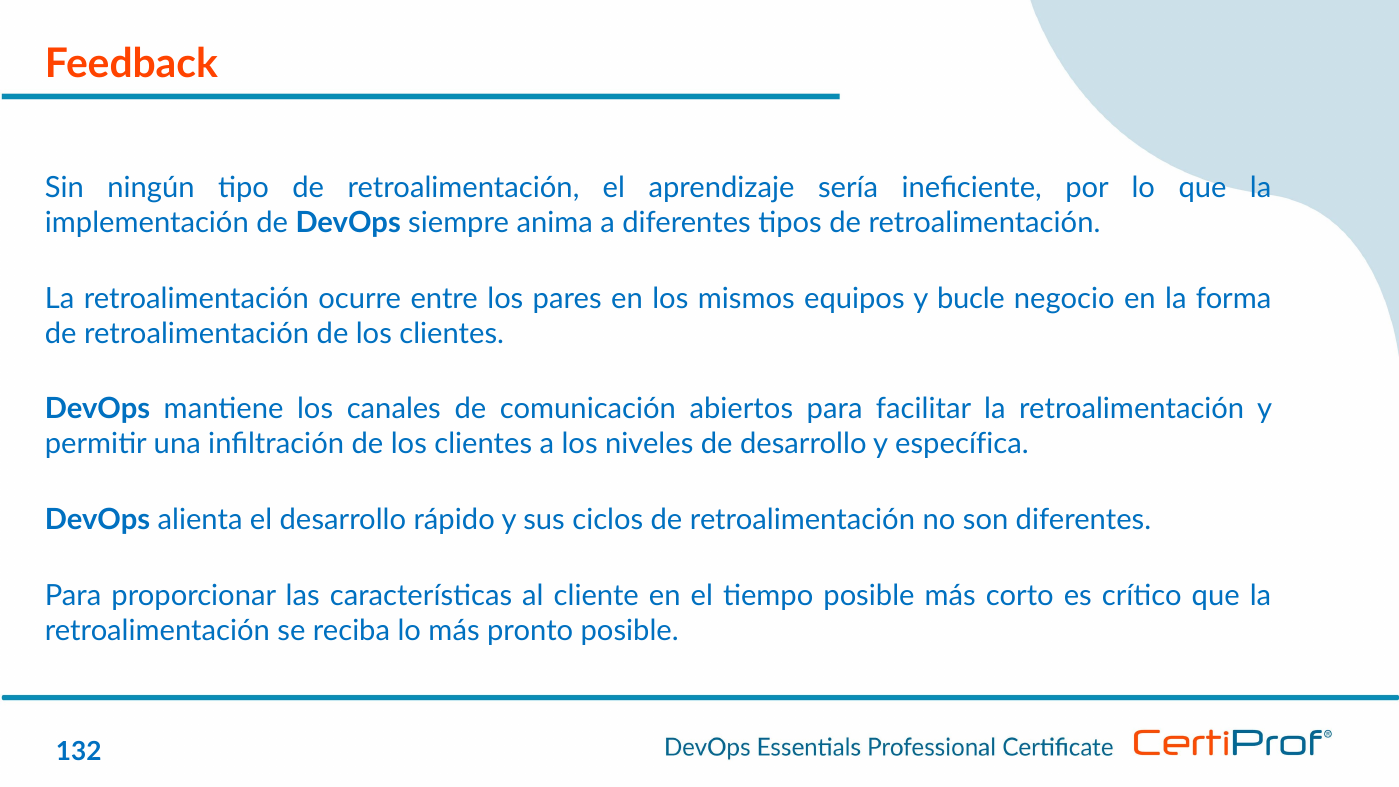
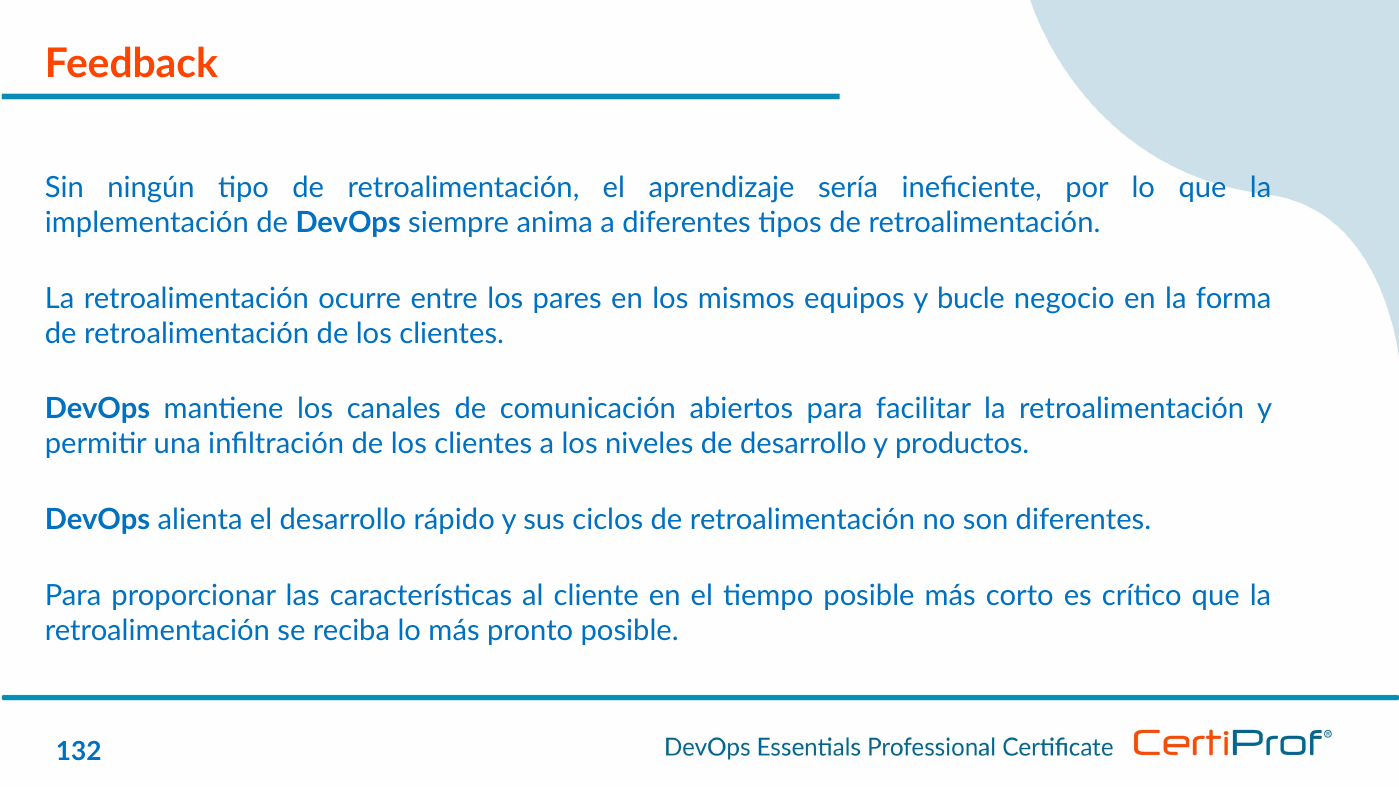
específica: específica -> productos (962, 444)
